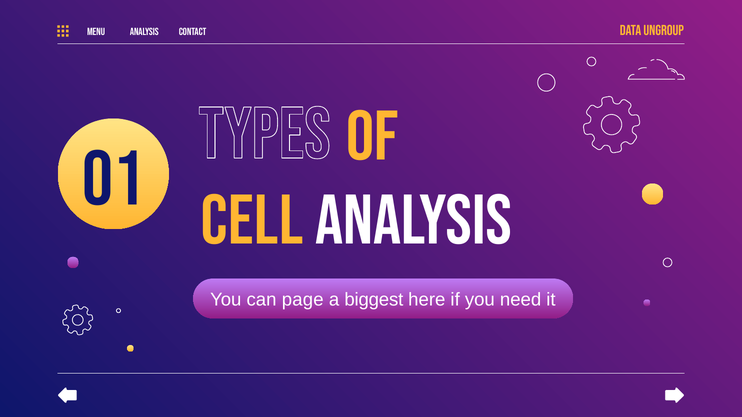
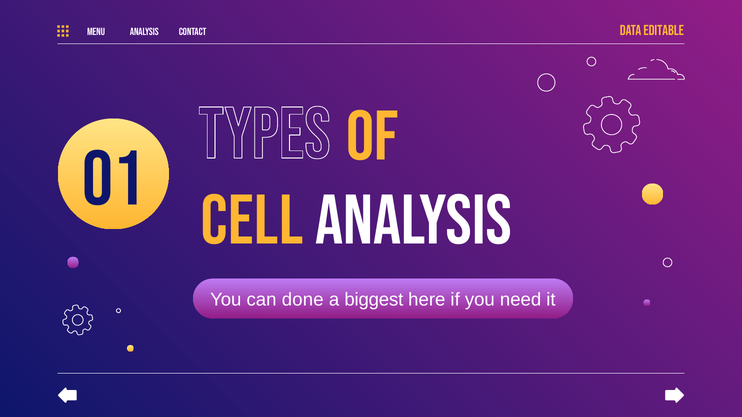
UNGROUP: UNGROUP -> EDITABLE (664, 30)
page: page -> done (303, 300)
